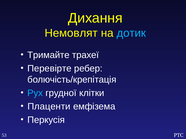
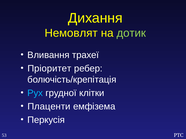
дотик colour: light blue -> light green (131, 33)
Тримайте: Тримайте -> Вливання (48, 55)
Перевірте: Перевірте -> Пріоритет (49, 69)
